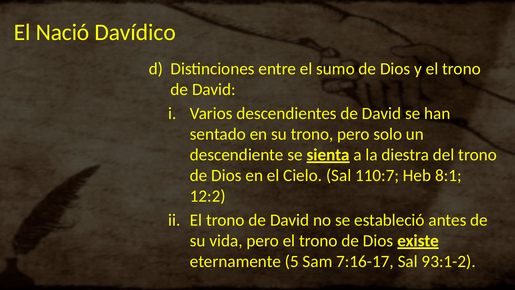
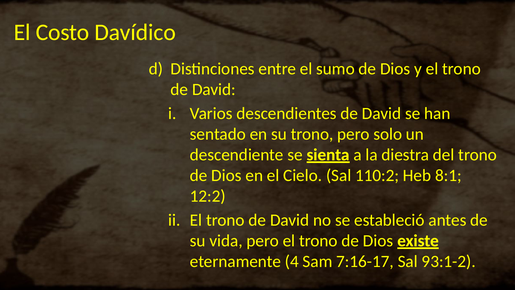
Nació: Nació -> Costo (63, 32)
110:7: 110:7 -> 110:2 (377, 175)
5: 5 -> 4 (292, 261)
